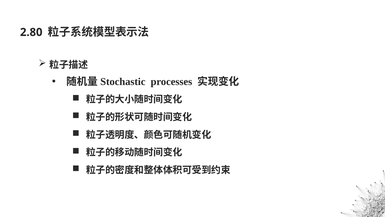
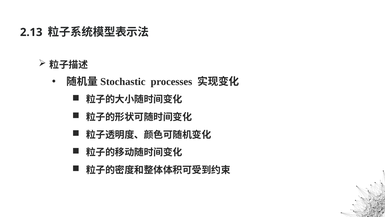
2.80: 2.80 -> 2.13 (31, 32)
